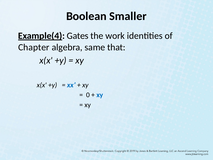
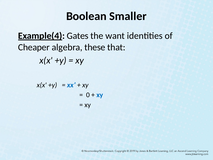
work: work -> want (115, 36)
Chapter: Chapter -> Cheaper (34, 47)
same: same -> these (95, 47)
